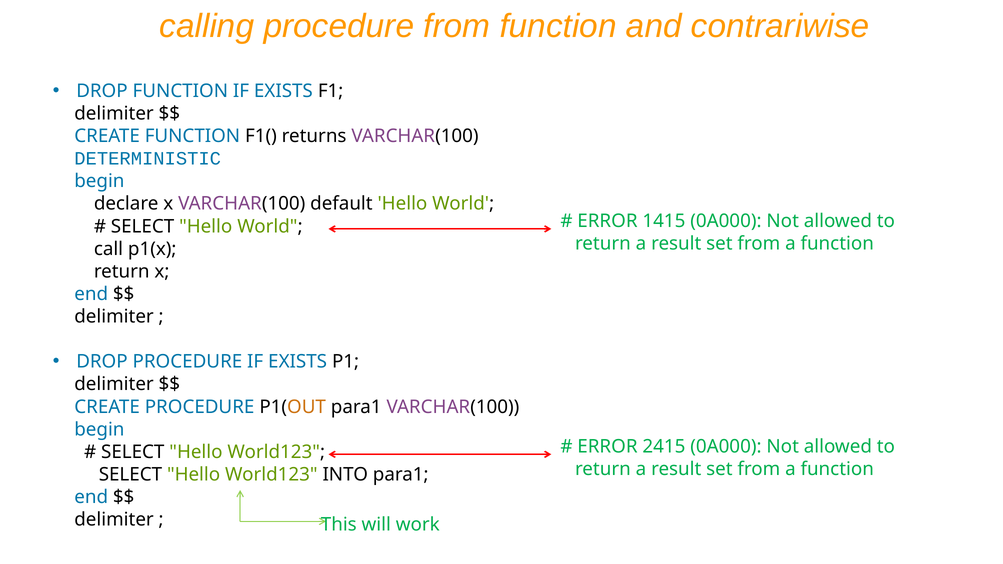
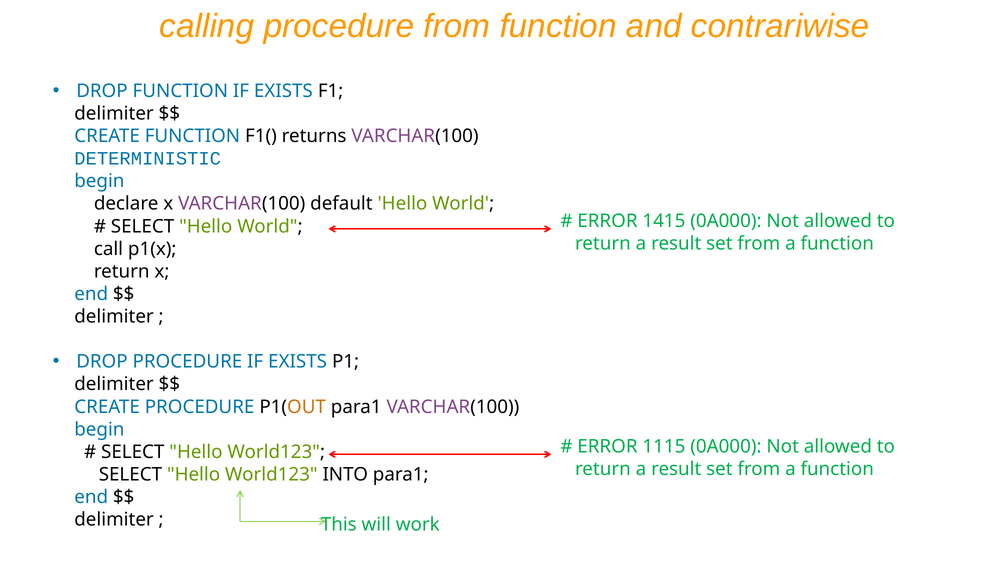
2415: 2415 -> 1115 (664, 446)
